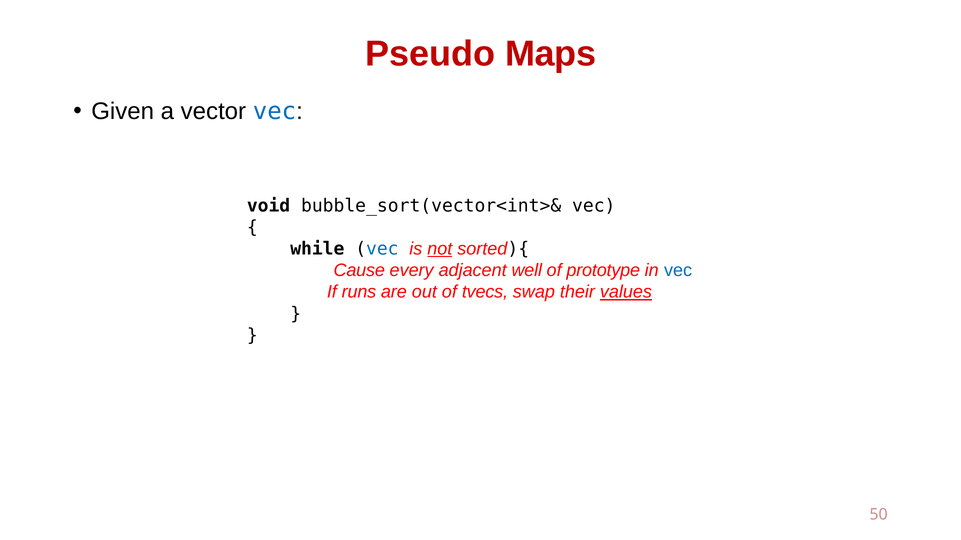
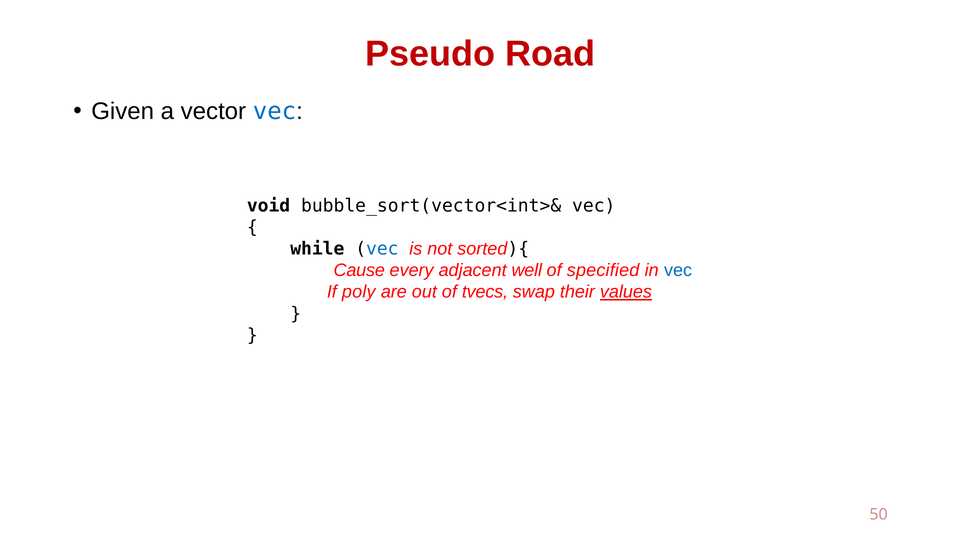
Maps: Maps -> Road (550, 54)
not underline: present -> none (440, 249)
prototype: prototype -> specified (603, 271)
runs: runs -> poly (359, 292)
